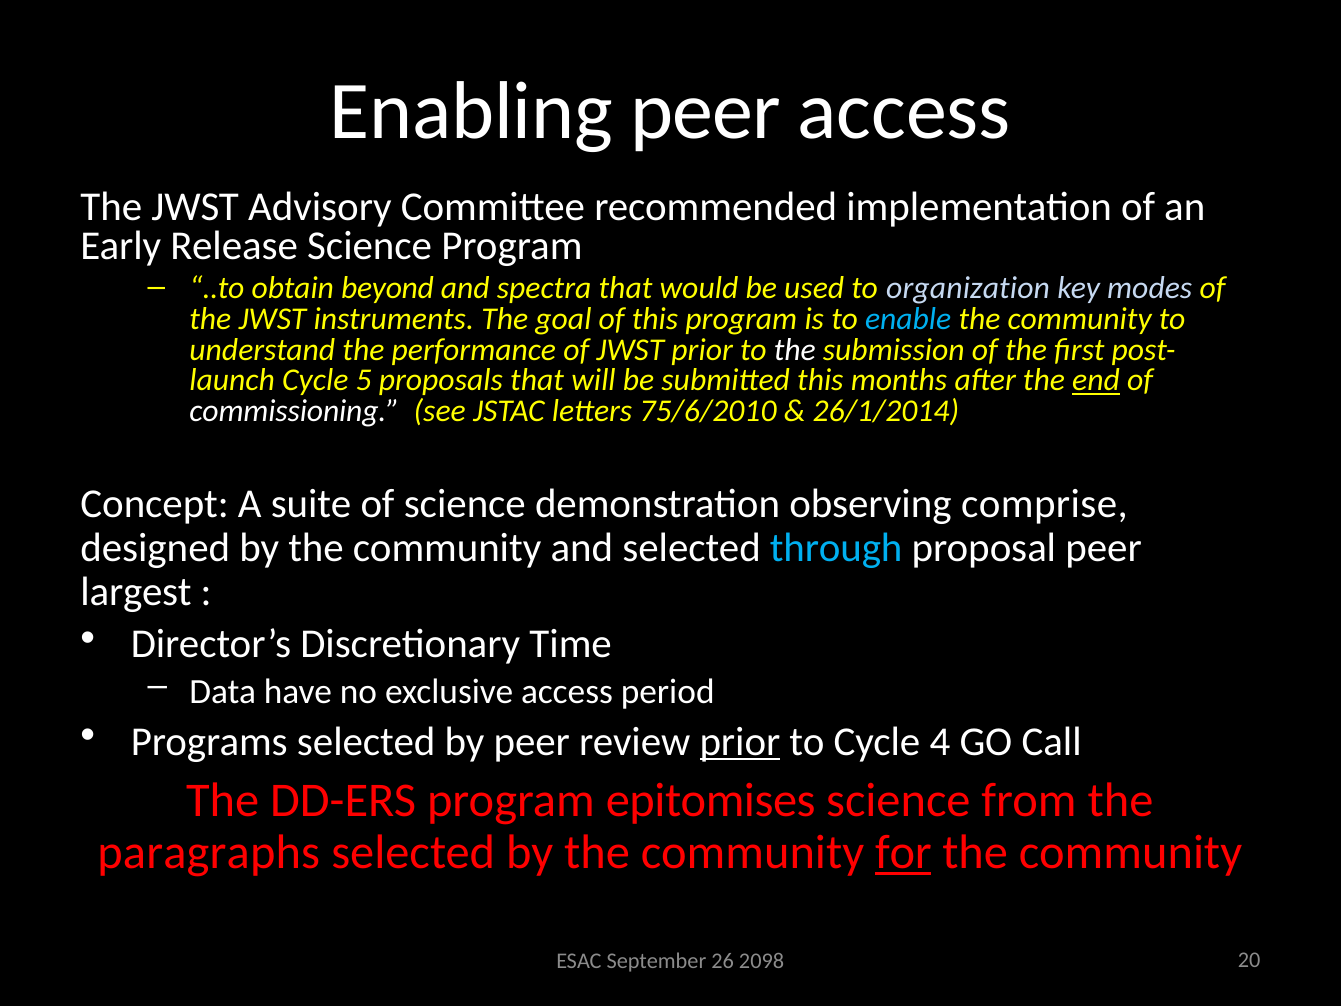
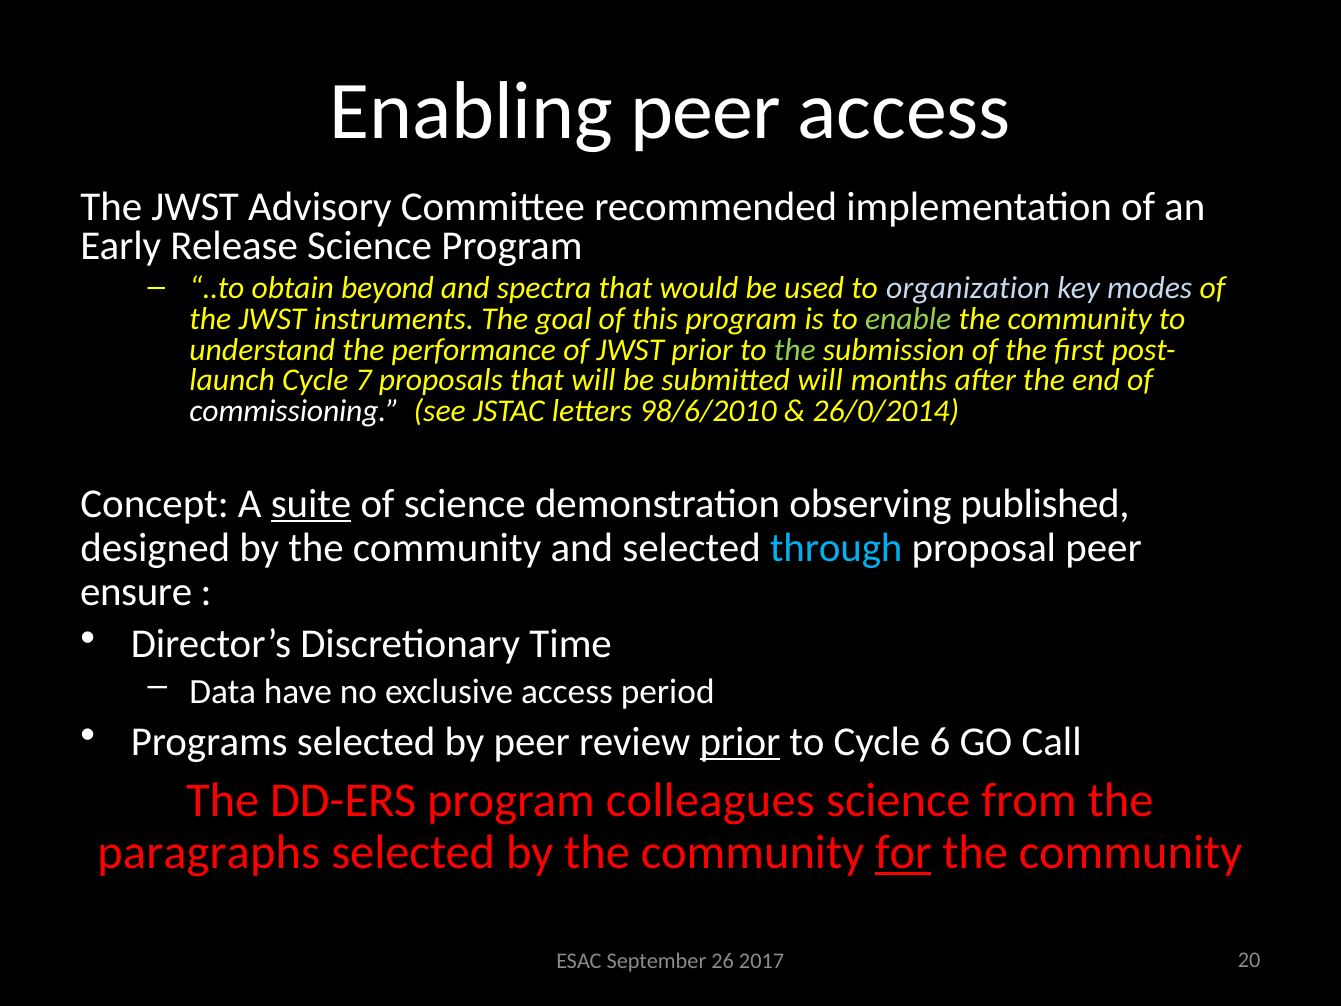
enable colour: light blue -> light green (908, 319)
the colour: white -> light green (795, 350)
5: 5 -> 7 (364, 380)
submitted this: this -> will (820, 380)
end underline: present -> none (1096, 380)
75/6/2010: 75/6/2010 -> 98/6/2010 (708, 411)
26/1/2014: 26/1/2014 -> 26/0/2014 (886, 411)
suite underline: none -> present (311, 503)
comprise: comprise -> published (1045, 503)
largest: largest -> ensure (136, 592)
4: 4 -> 6 (940, 741)
epitomises: epitomises -> colleagues (710, 800)
2098: 2098 -> 2017 (762, 960)
